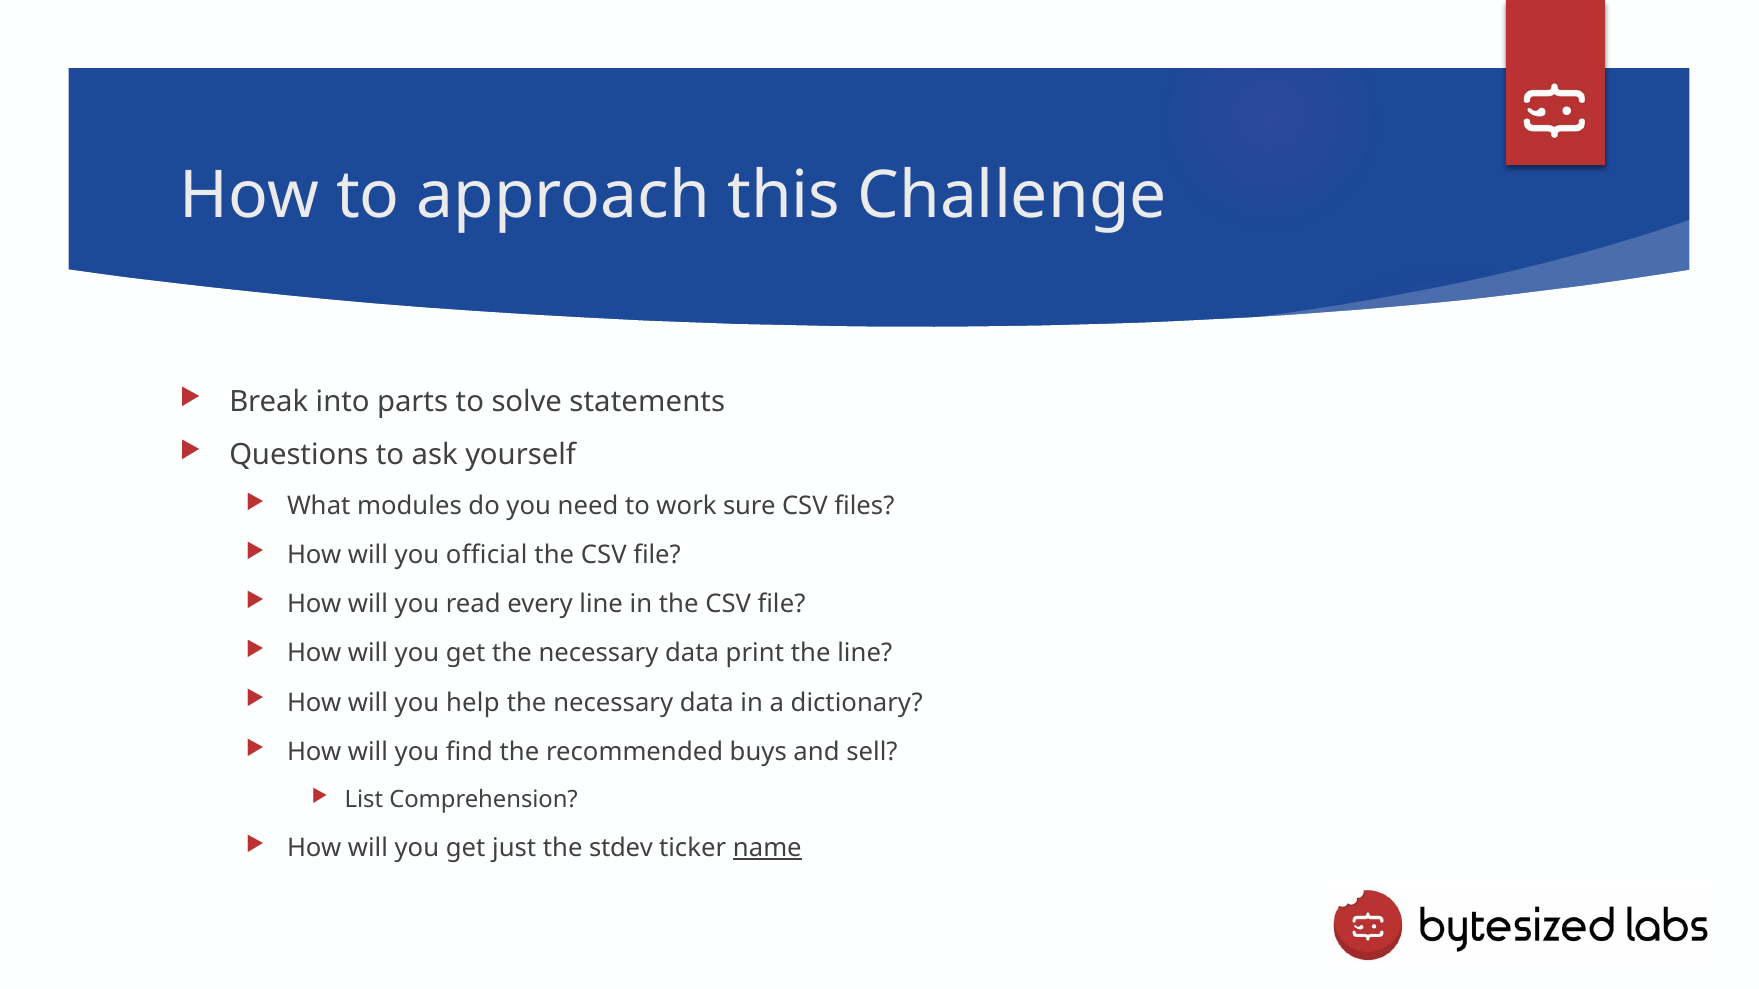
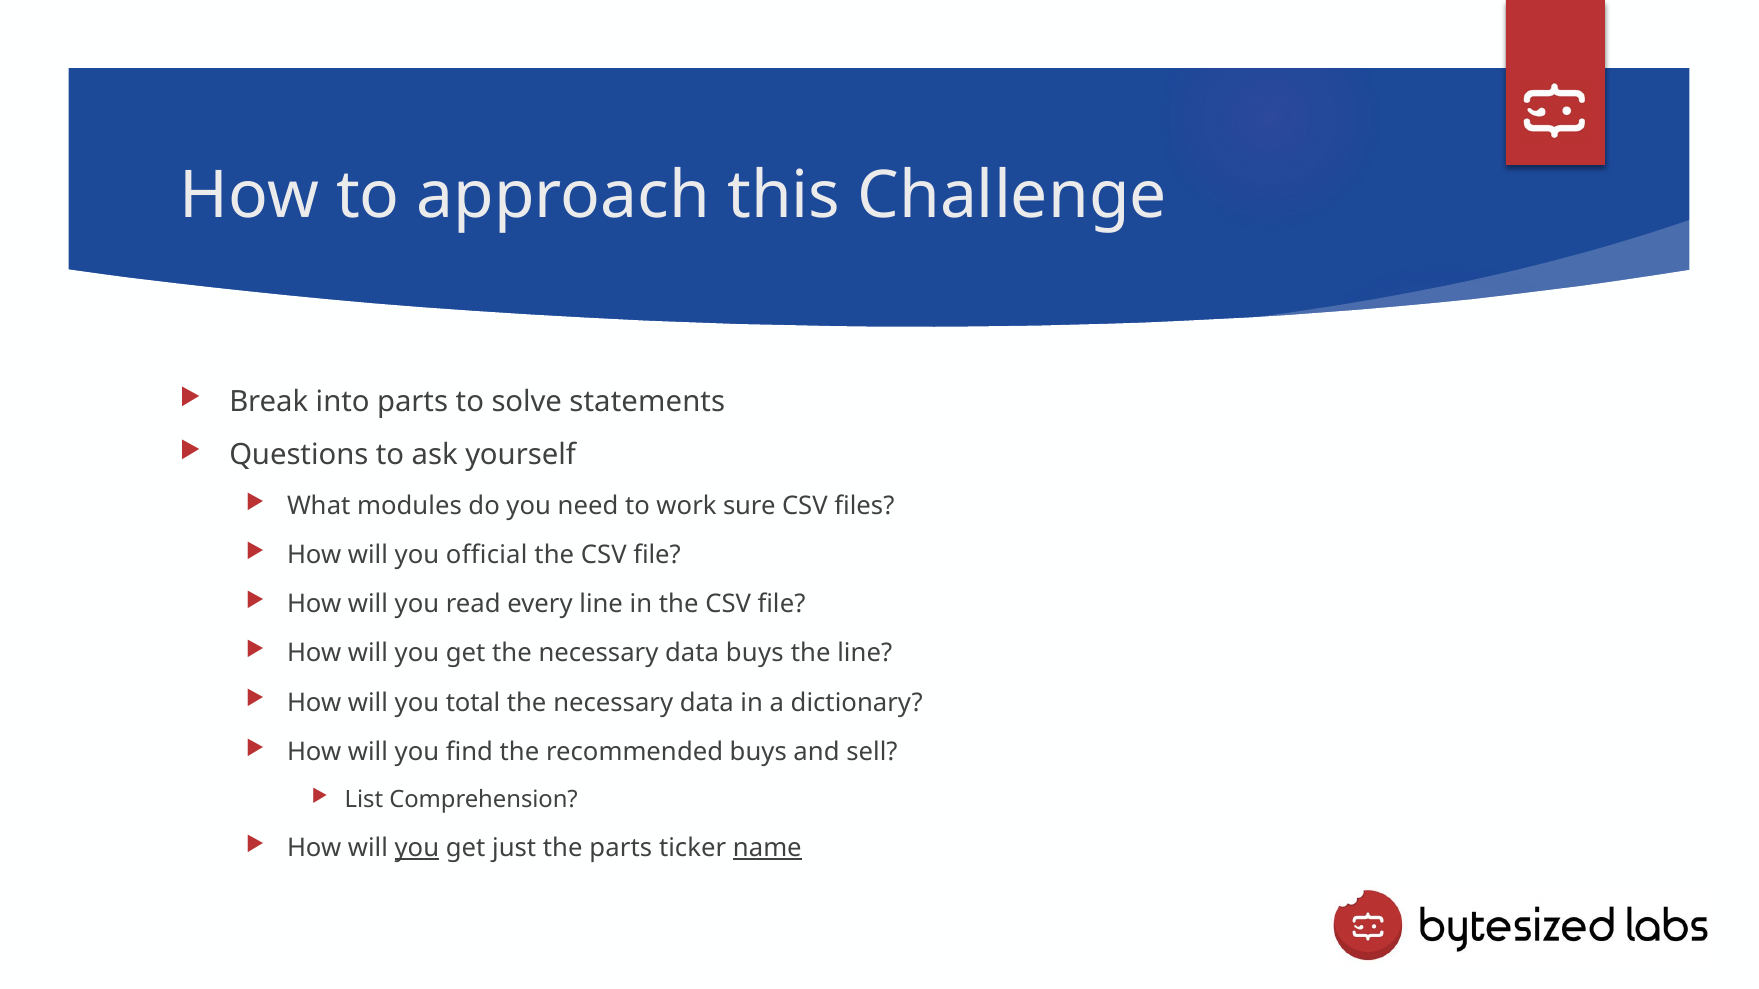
data print: print -> buys (755, 654)
help: help -> total (473, 703)
you underline: none -> present (417, 848)
the stdev: stdev -> parts (621, 848)
